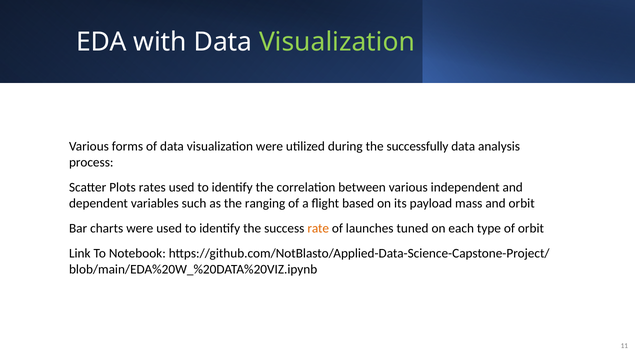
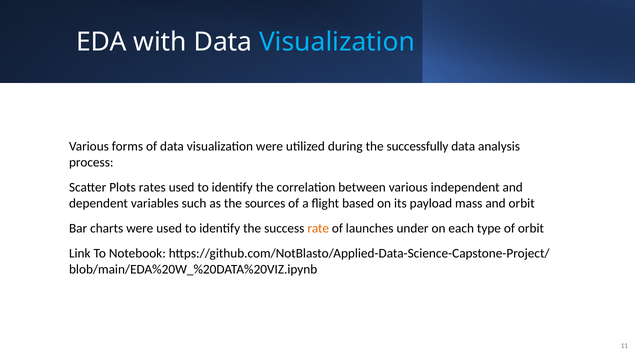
Visualization colour: light green -> light blue (337, 42)
ranging: ranging -> sources (265, 203)
tuned: tuned -> under (413, 228)
